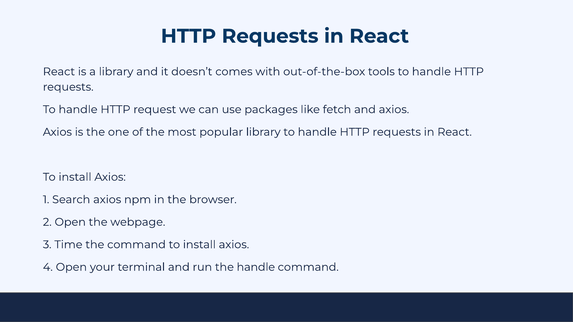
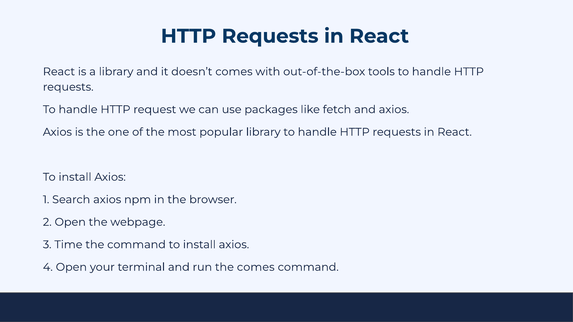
the handle: handle -> comes (256, 267)
